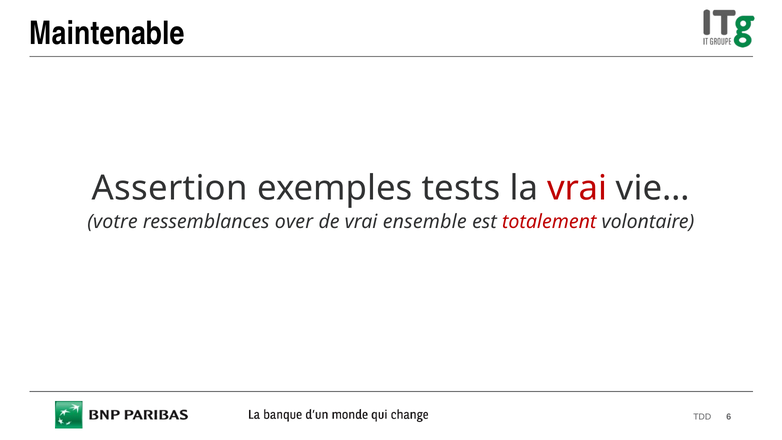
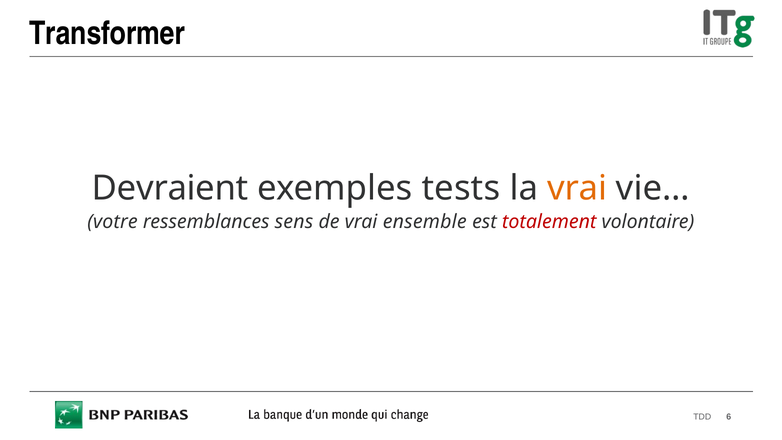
Maintenable: Maintenable -> Transformer (107, 34)
Assertion: Assertion -> Devraient (170, 188)
vrai colour: red -> orange (577, 188)
over: over -> sens (294, 222)
